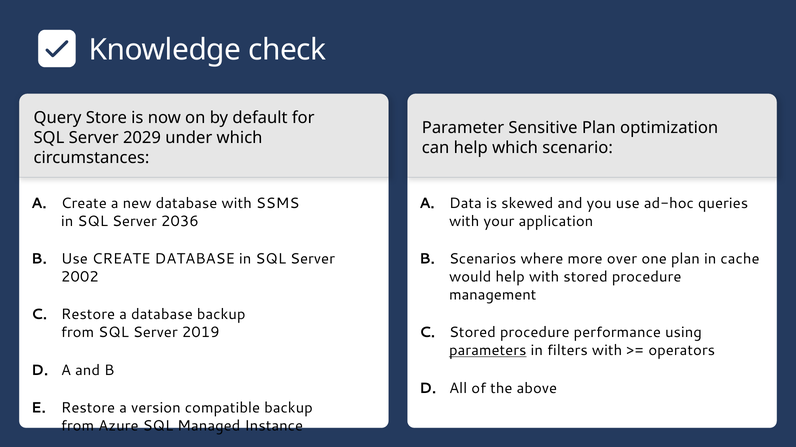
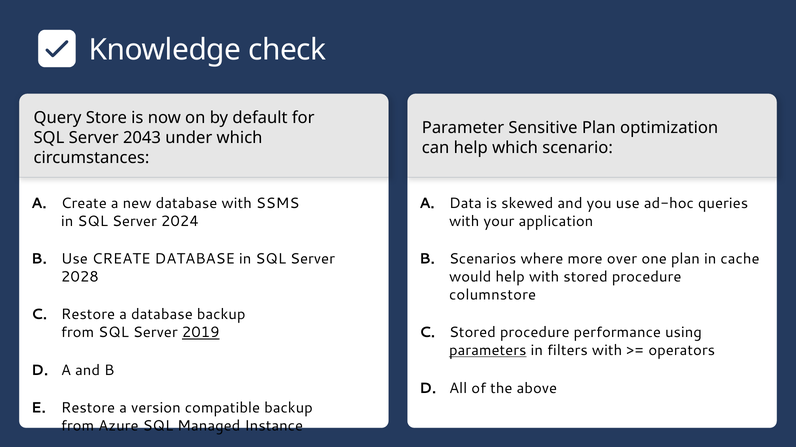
2029: 2029 -> 2043 (142, 138)
2036: 2036 -> 2024 (180, 222)
2002: 2002 -> 2028 (80, 277)
management: management -> columnstore (493, 295)
2019 underline: none -> present (201, 333)
